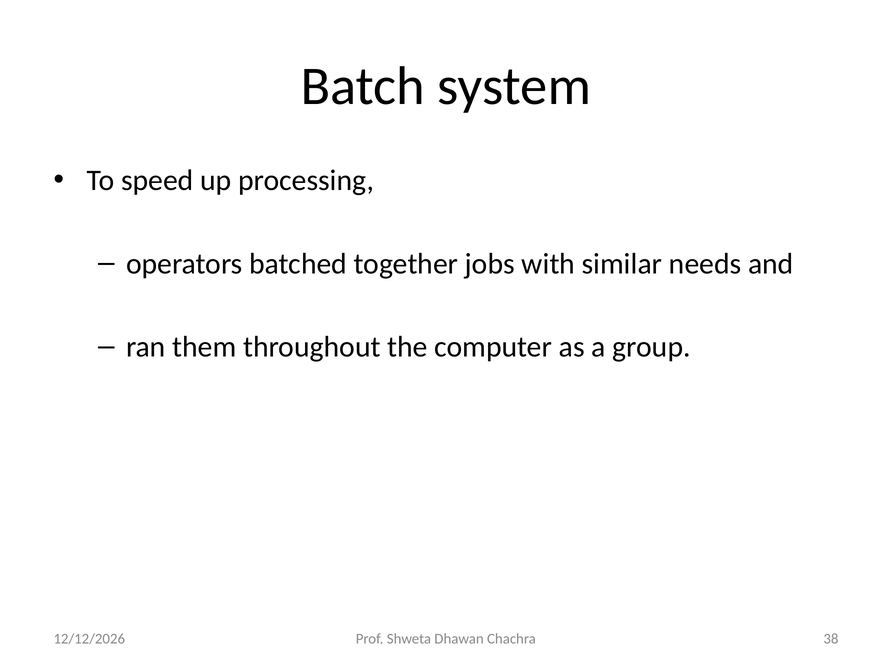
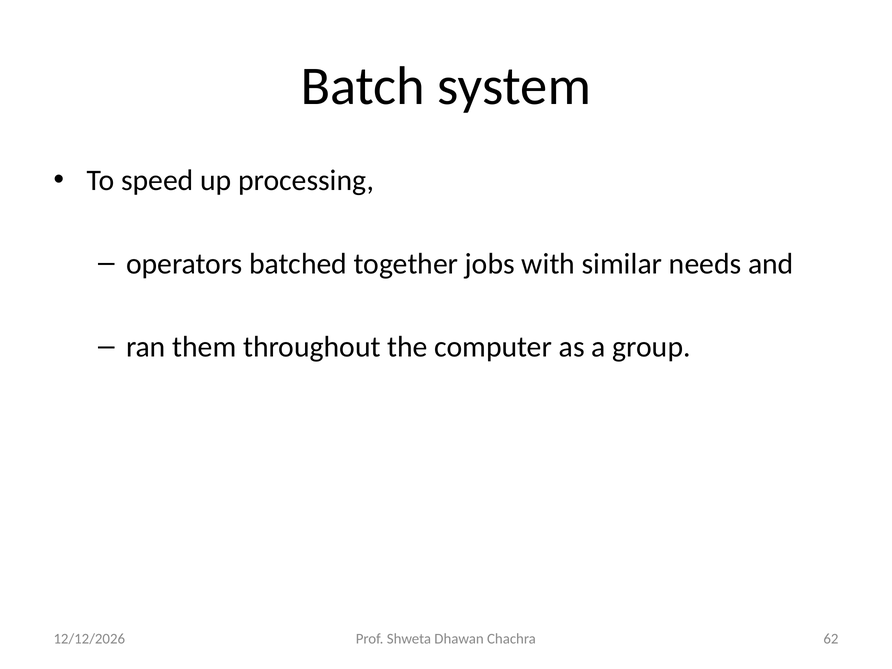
38: 38 -> 62 (831, 639)
